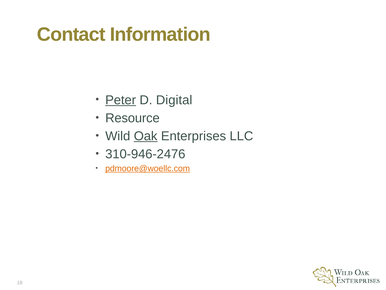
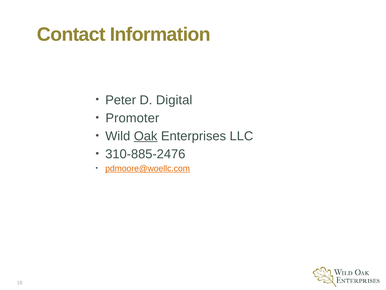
Peter underline: present -> none (121, 100)
Resource: Resource -> Promoter (132, 118)
310-946-2476: 310-946-2476 -> 310-885-2476 (145, 154)
